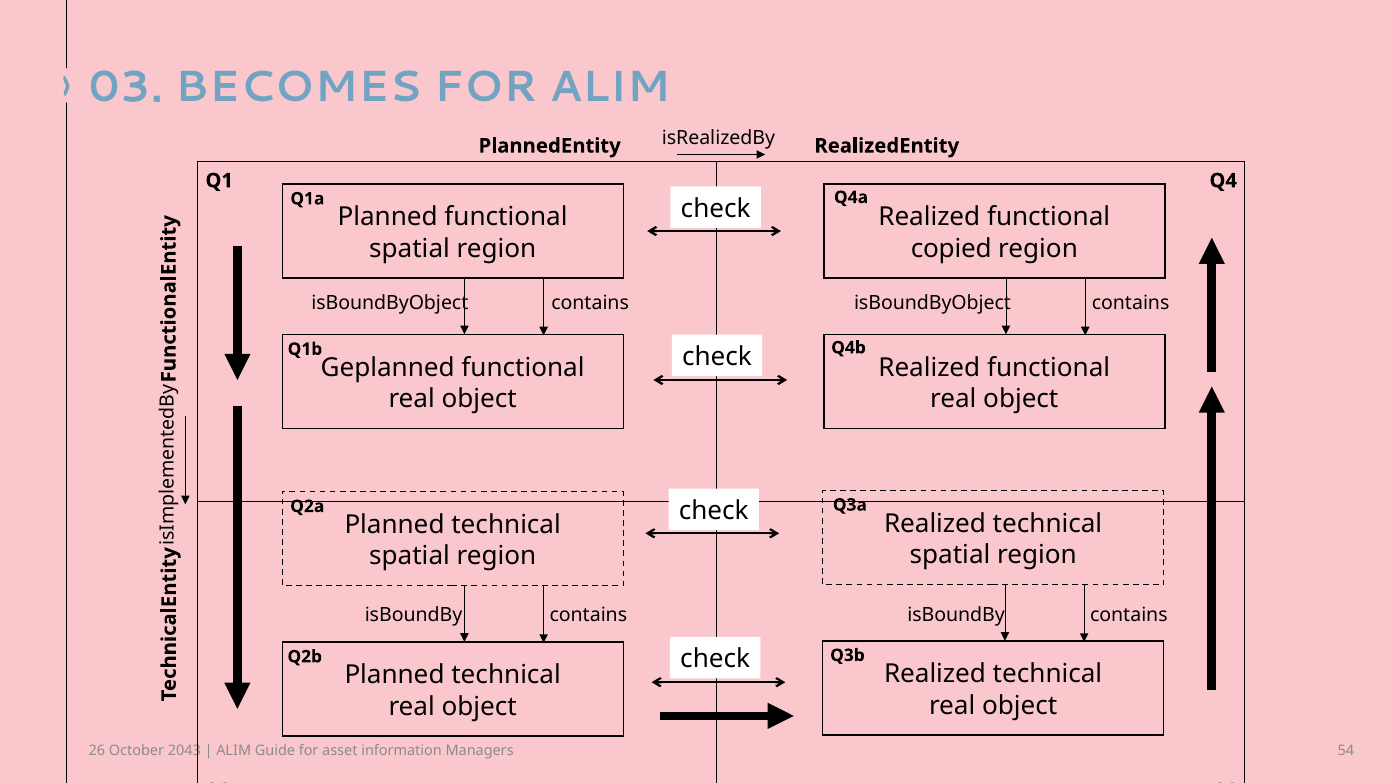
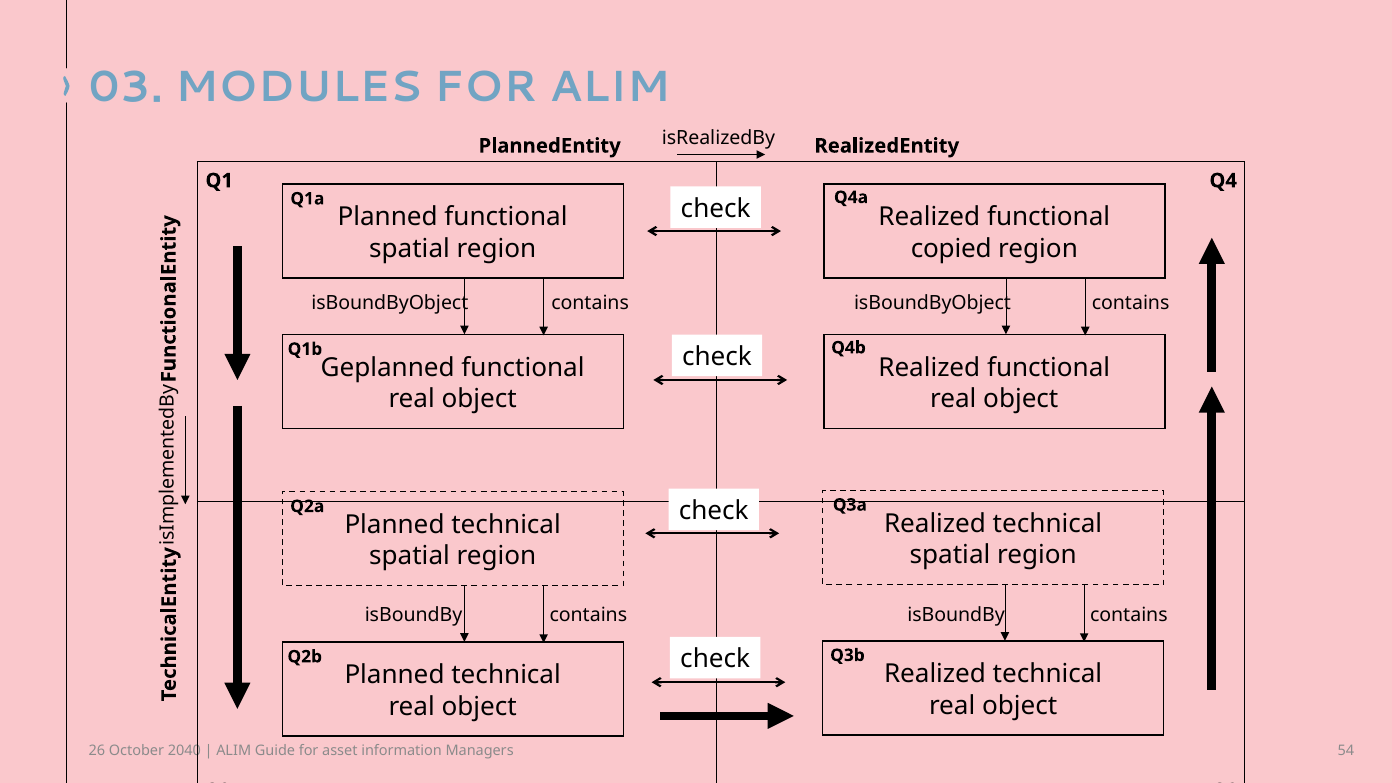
BECOMES: BECOMES -> MODULES (298, 87)
2043: 2043 -> 2040 (184, 750)
